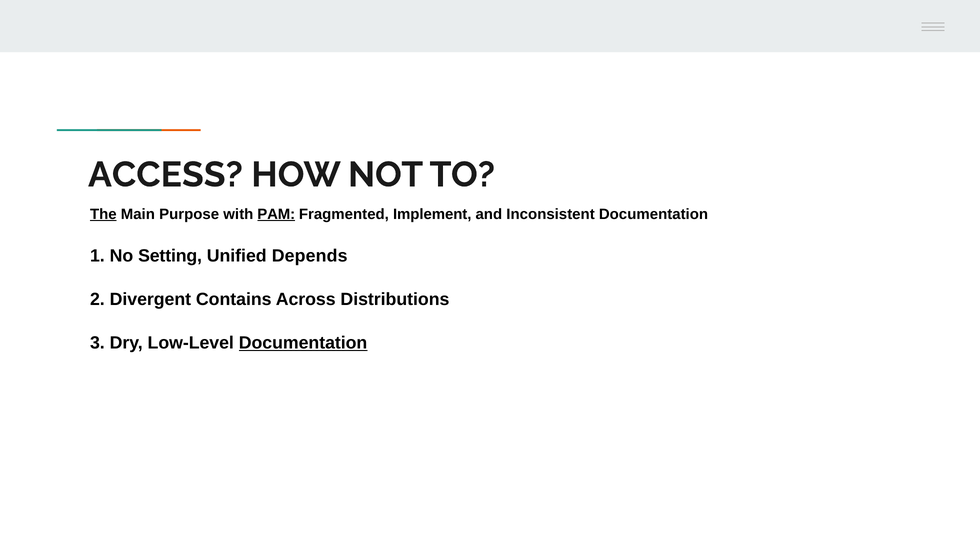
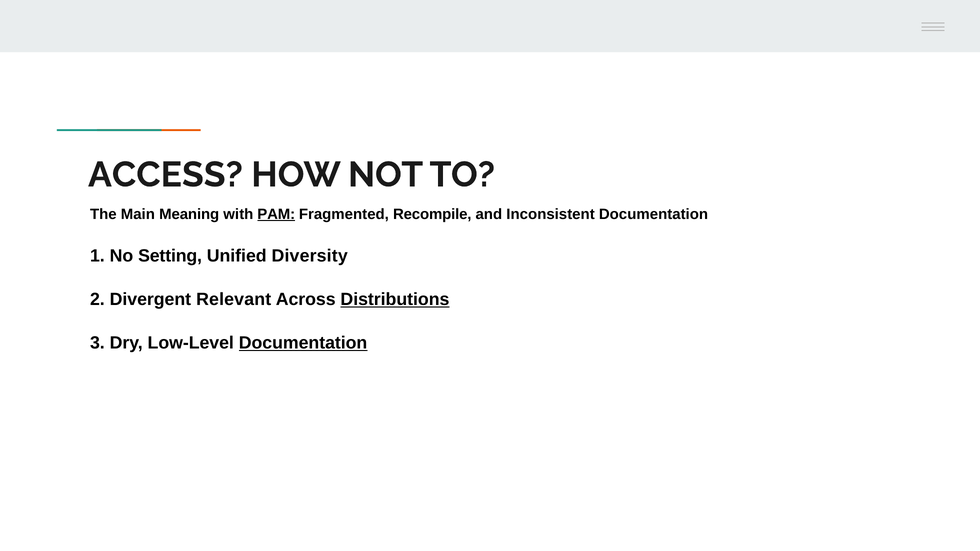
The underline: present -> none (103, 214)
Purpose: Purpose -> Meaning (189, 214)
Implement: Implement -> Recompile (432, 214)
Depends: Depends -> Diversity (310, 256)
Contains: Contains -> Relevant (234, 300)
Distributions underline: none -> present (395, 300)
